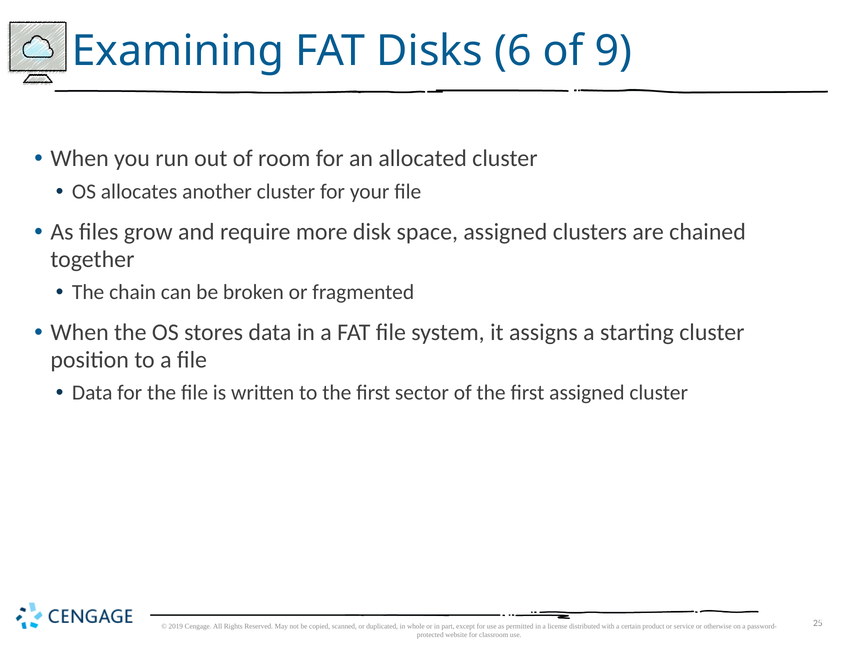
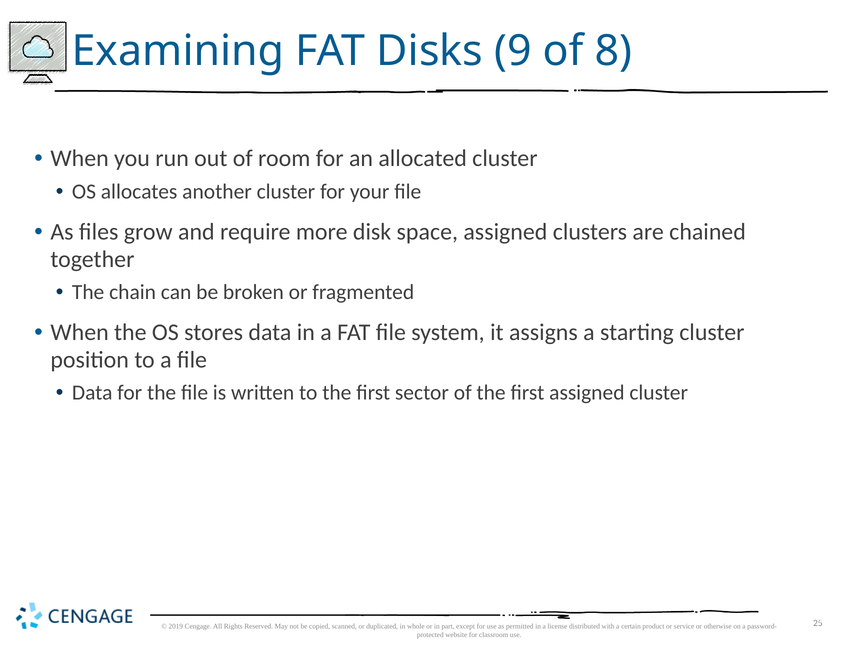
6: 6 -> 9 (513, 51)
9: 9 -> 8 (614, 51)
